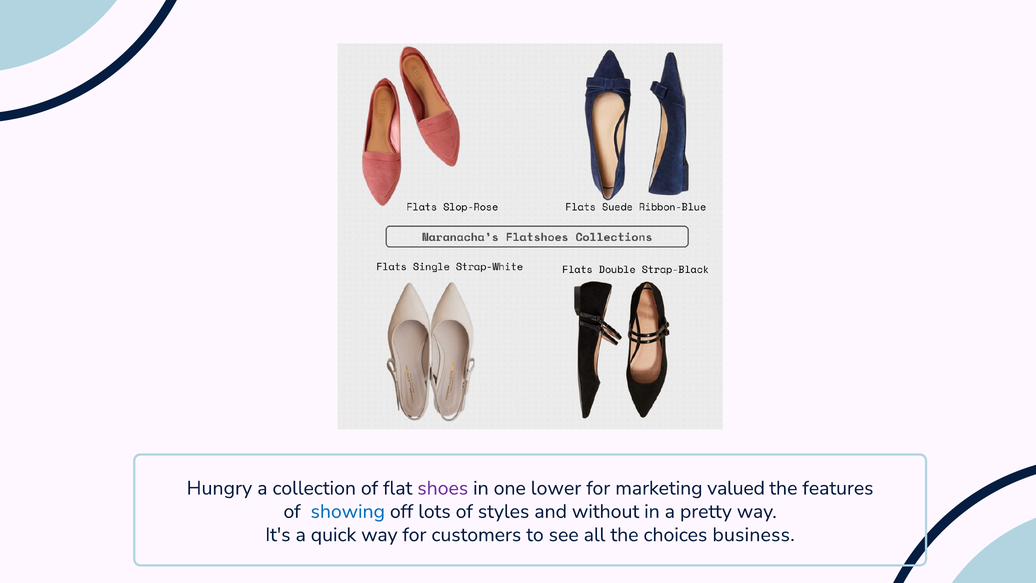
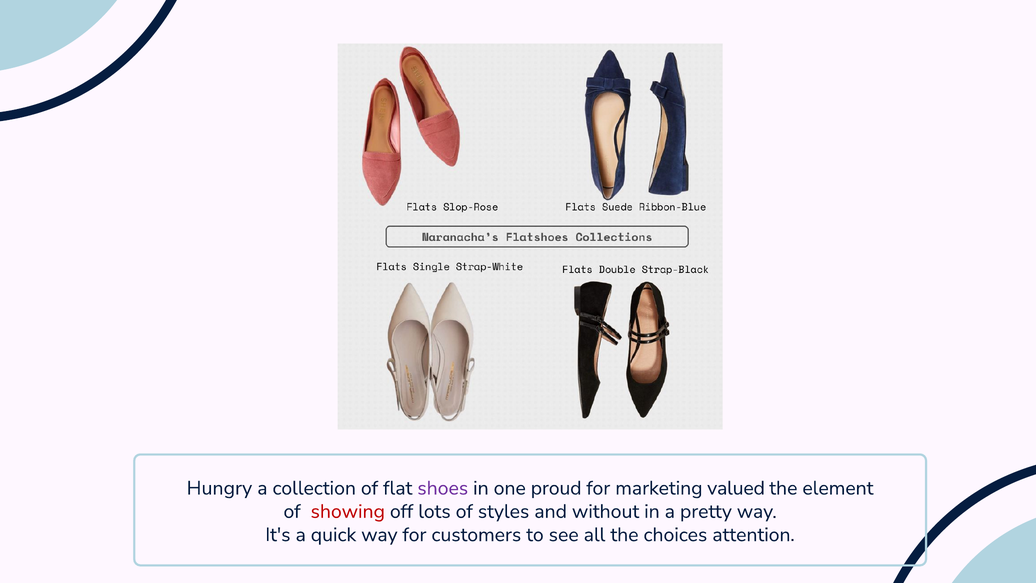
lower: lower -> proud (556, 488)
features: features -> element (838, 488)
showing colour: blue -> red (348, 511)
business: business -> attention (754, 535)
